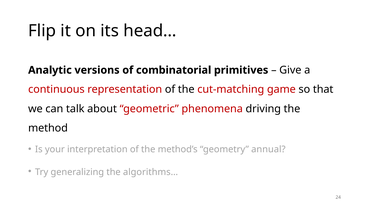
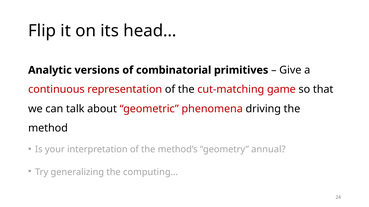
algorithms…: algorithms… -> computing… (151, 173)
